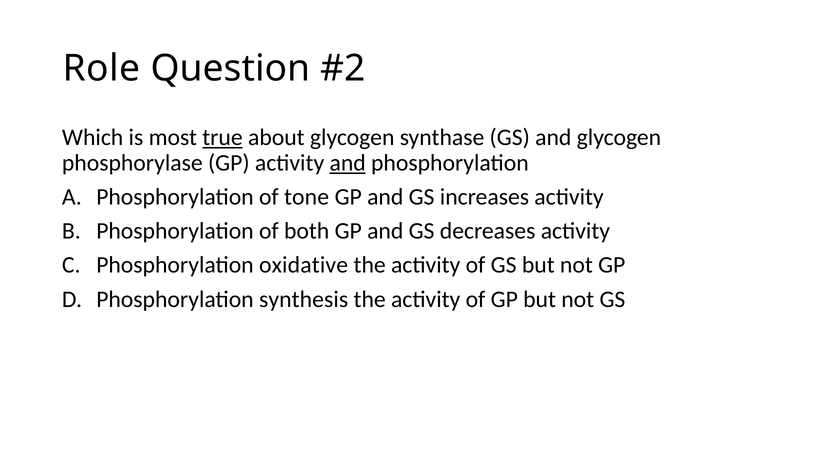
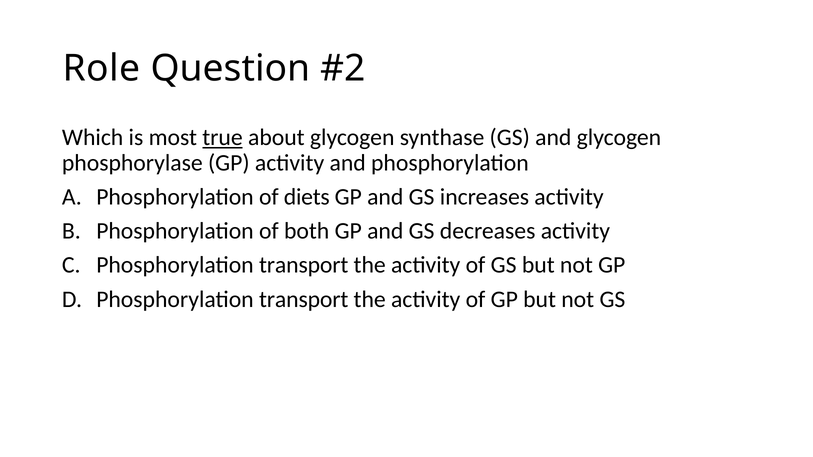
and underline: present -> none (348, 163)
tone: tone -> diets (307, 197)
oxidative: oxidative -> transport (304, 265)
synthesis: synthesis -> transport (304, 299)
